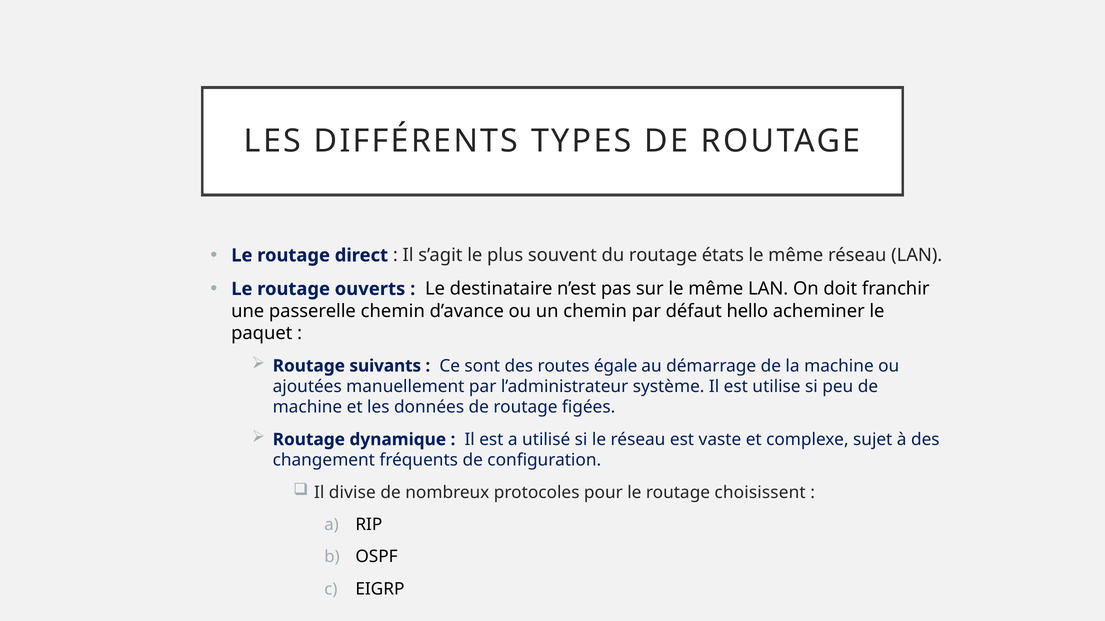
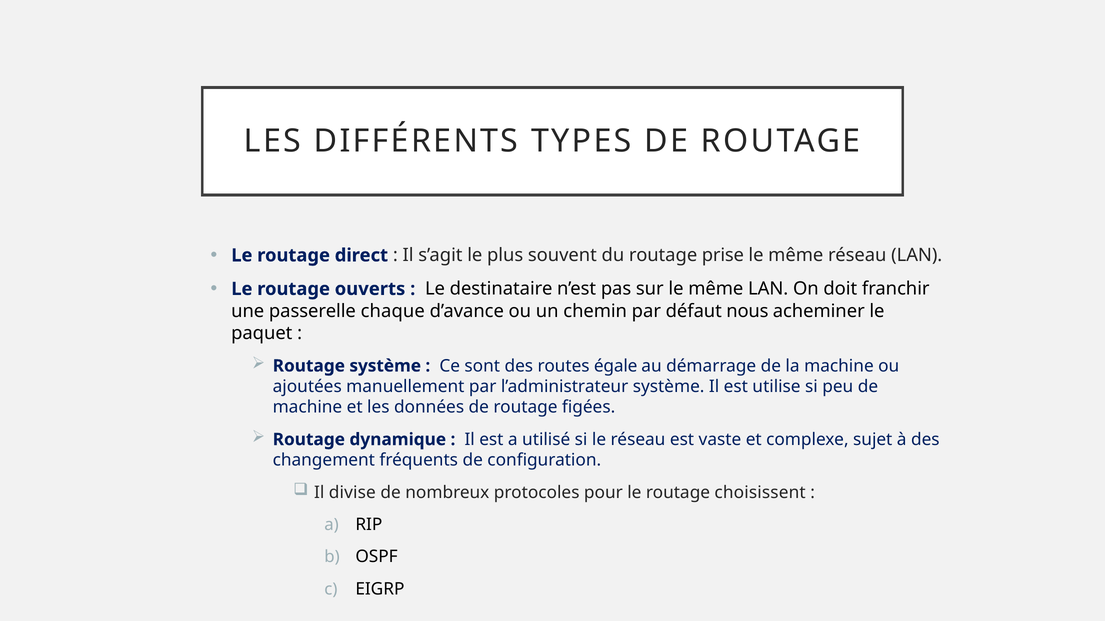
états: états -> prise (723, 256)
passerelle chemin: chemin -> chaque (393, 311)
hello: hello -> nous (747, 311)
Routage suivants: suivants -> système (385, 366)
